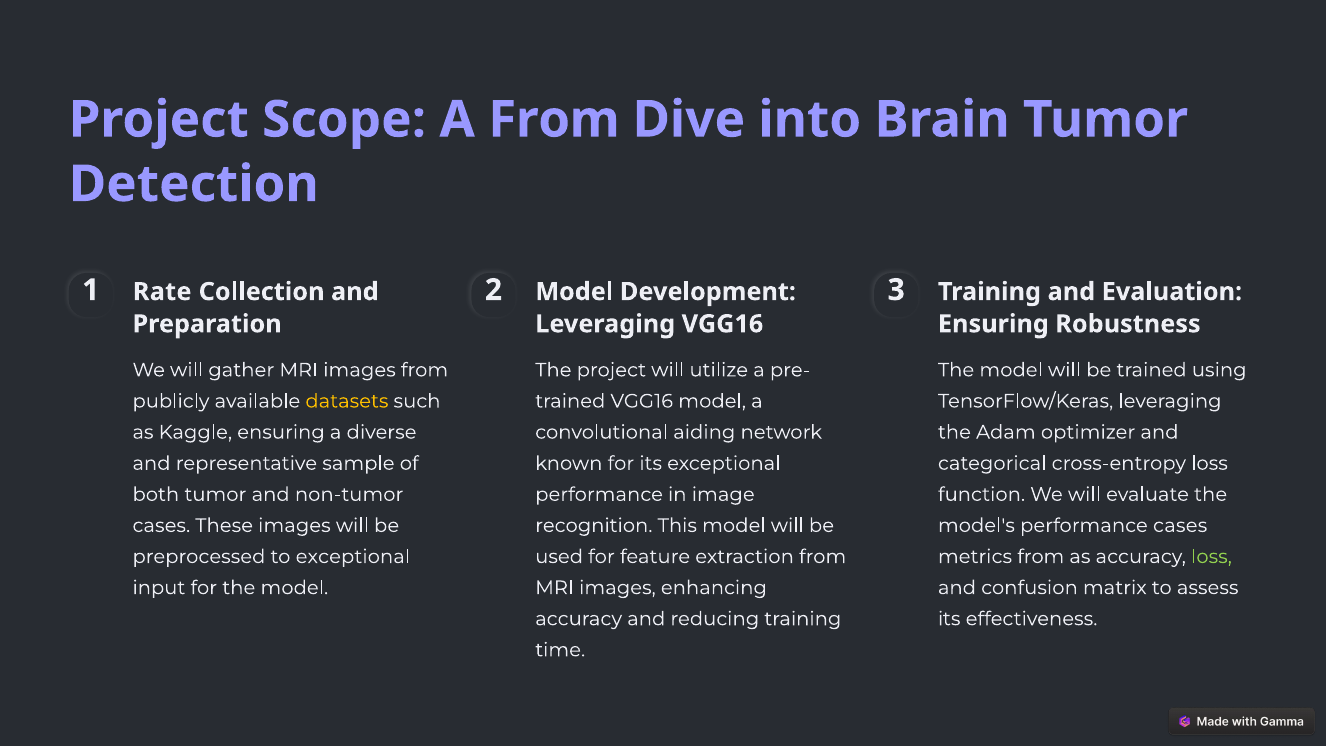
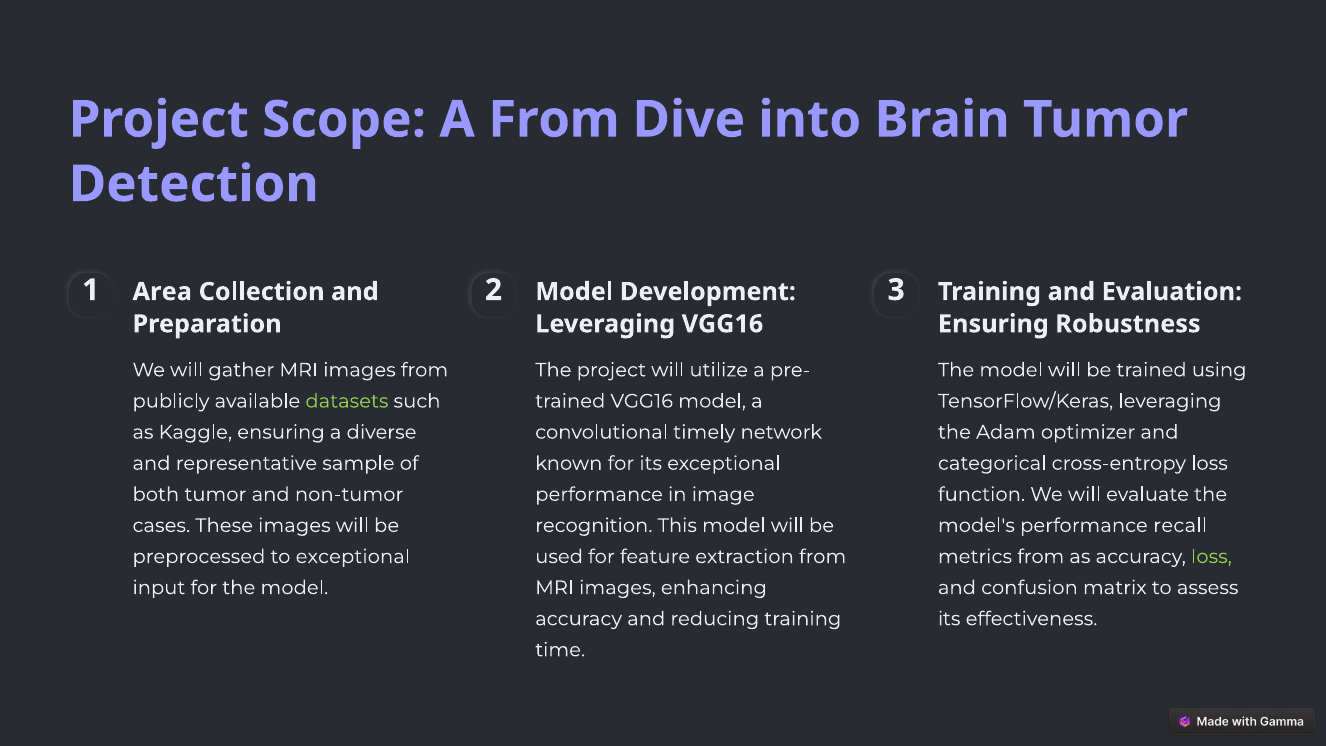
Rate: Rate -> Area (162, 292)
datasets colour: yellow -> light green (347, 401)
aiding: aiding -> timely (704, 432)
performance cases: cases -> recall (1180, 525)
